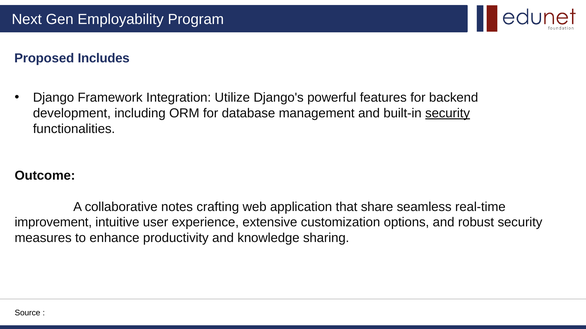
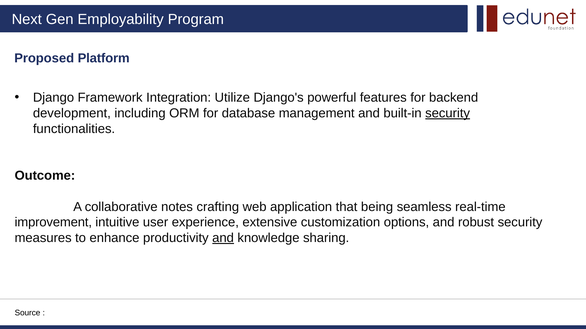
Includes: Includes -> Platform (104, 58)
share: share -> being (377, 207)
and underline: none -> present (223, 238)
